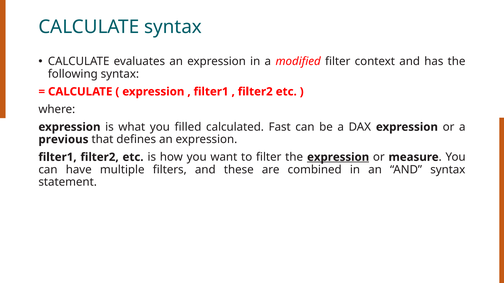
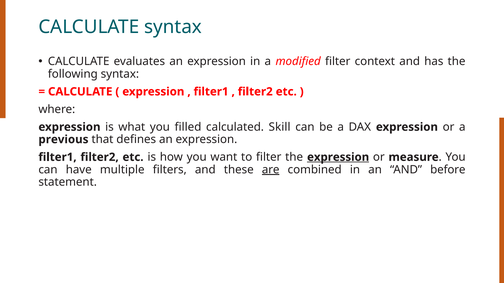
Fast: Fast -> Skill (280, 127)
are underline: none -> present (271, 170)
AND syntax: syntax -> before (448, 170)
